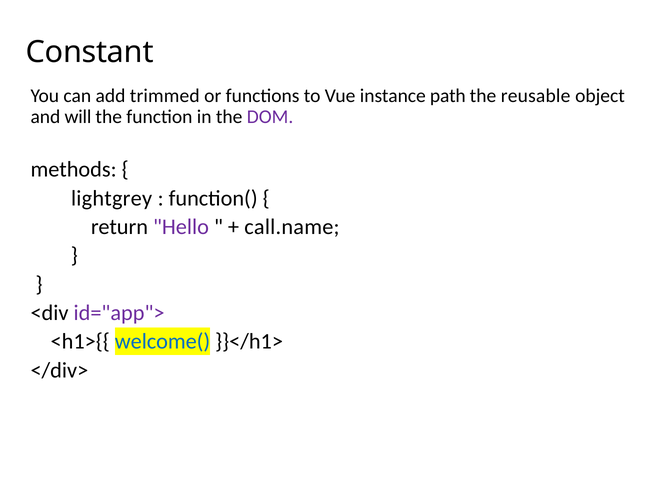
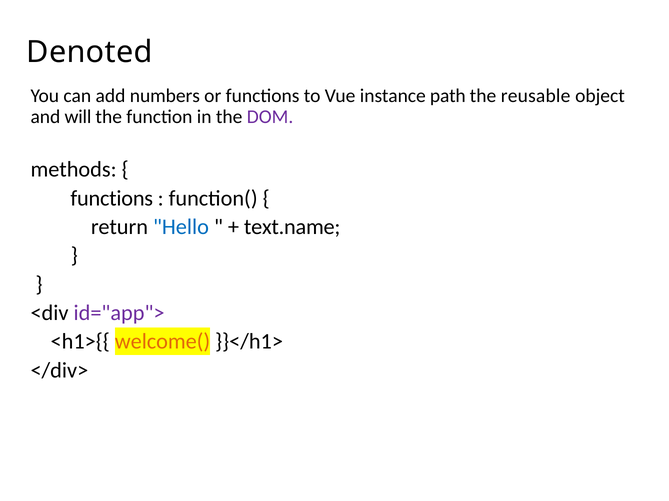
Constant: Constant -> Denoted (89, 52)
trimmed: trimmed -> numbers (165, 96)
lightgrey: lightgrey -> functions (112, 199)
Hello colour: purple -> blue (181, 227)
call.name: call.name -> text.name (292, 227)
welcome( colour: blue -> orange (162, 342)
